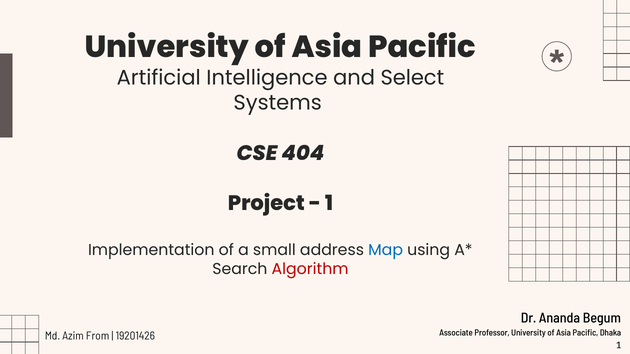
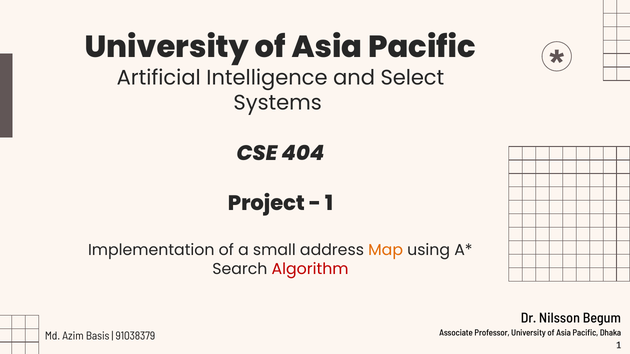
Map colour: blue -> orange (386, 251)
Ananda: Ananda -> Nilsson (559, 318)
From: From -> Basis (98, 336)
19201426: 19201426 -> 91038379 (135, 336)
